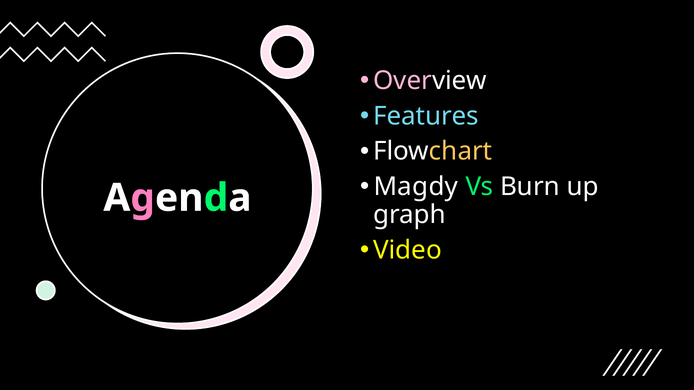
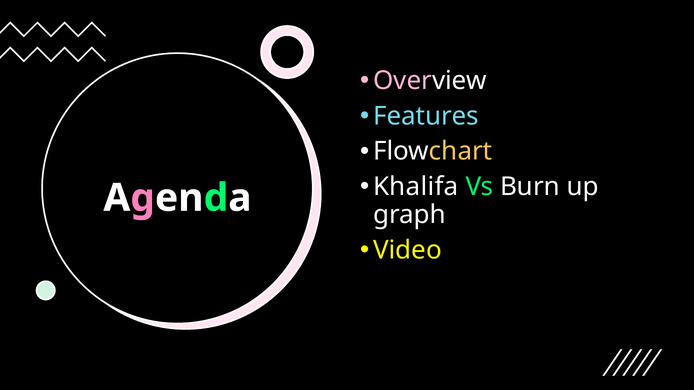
Magdy: Magdy -> Khalifa (416, 187)
